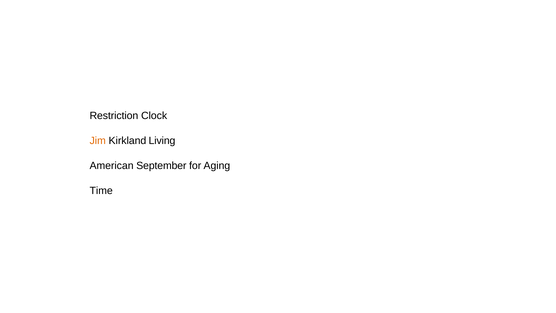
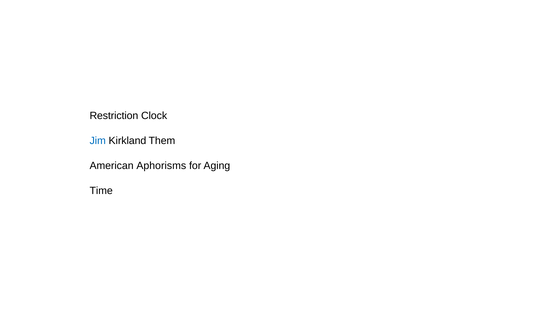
Jim colour: orange -> blue (98, 141)
Living: Living -> Them (162, 141)
September: September -> Aphorisms (161, 166)
